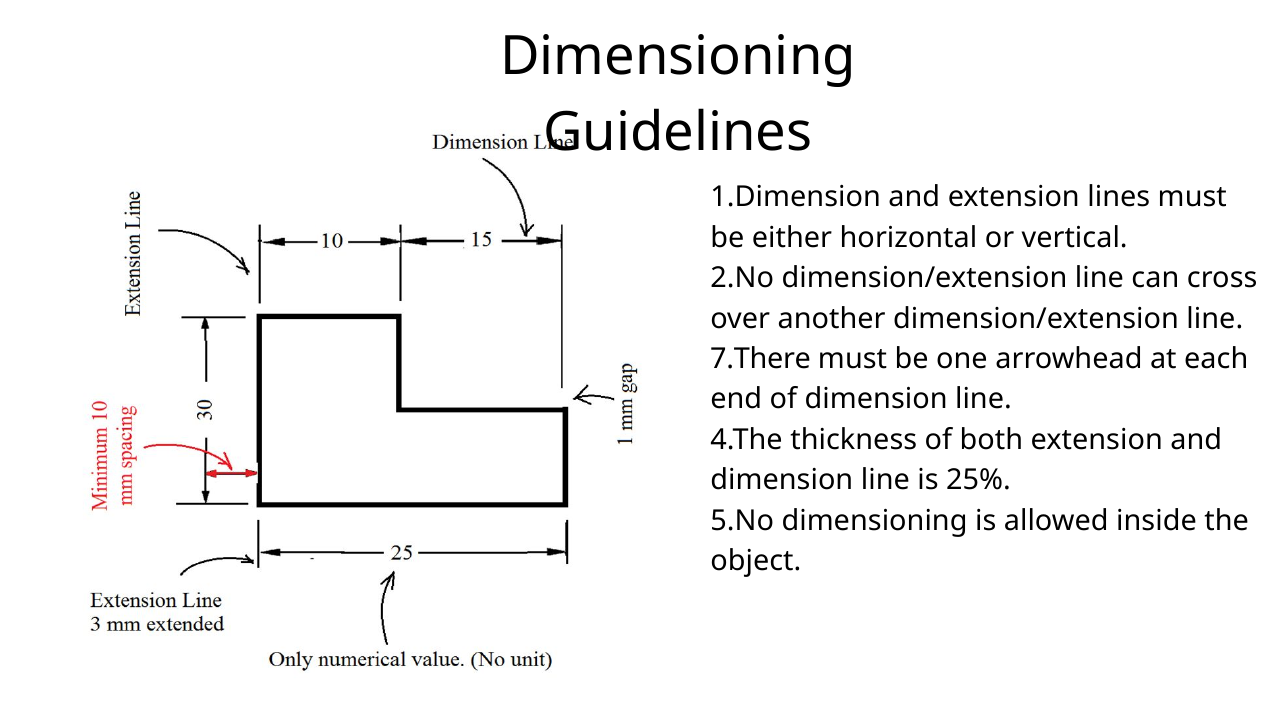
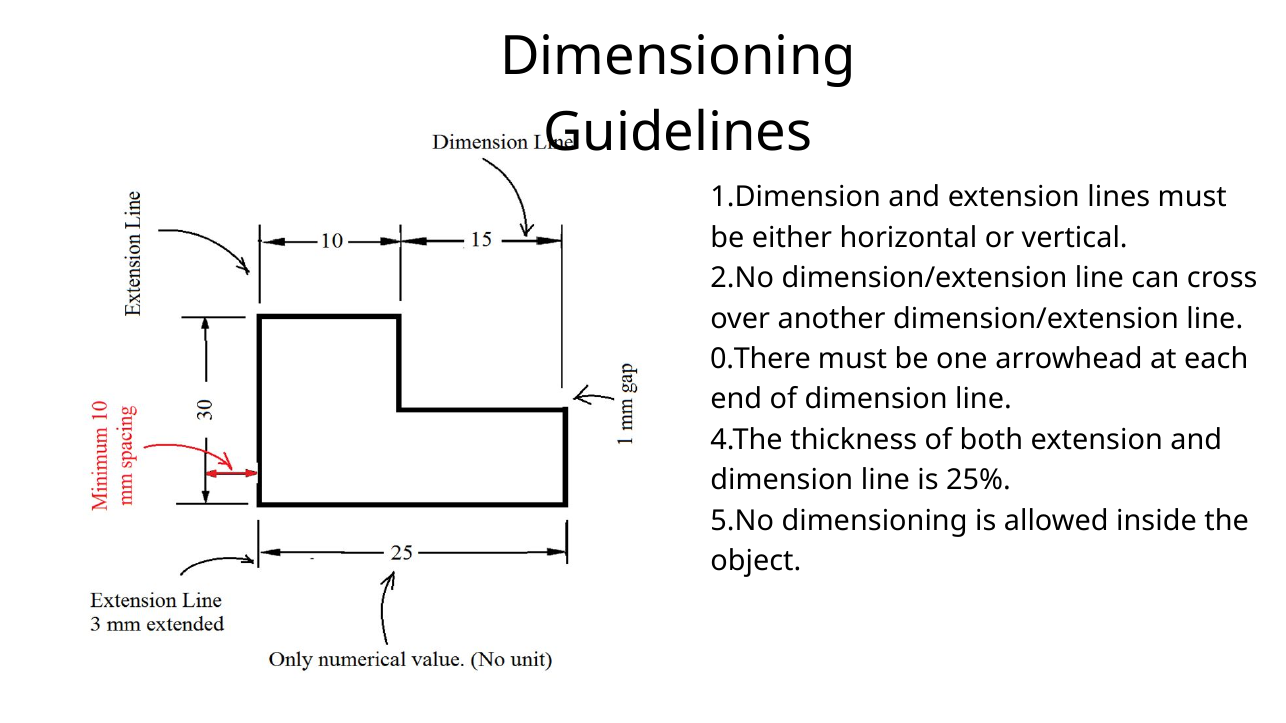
7.There: 7.There -> 0.There (761, 359)
